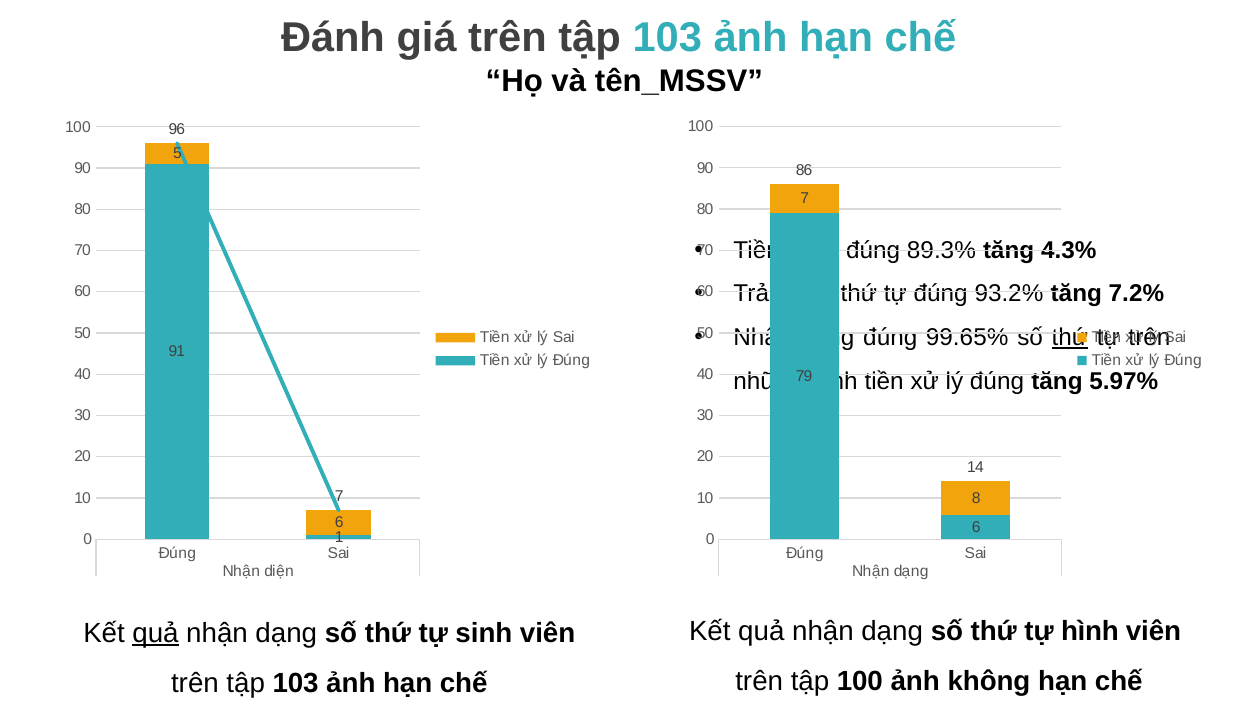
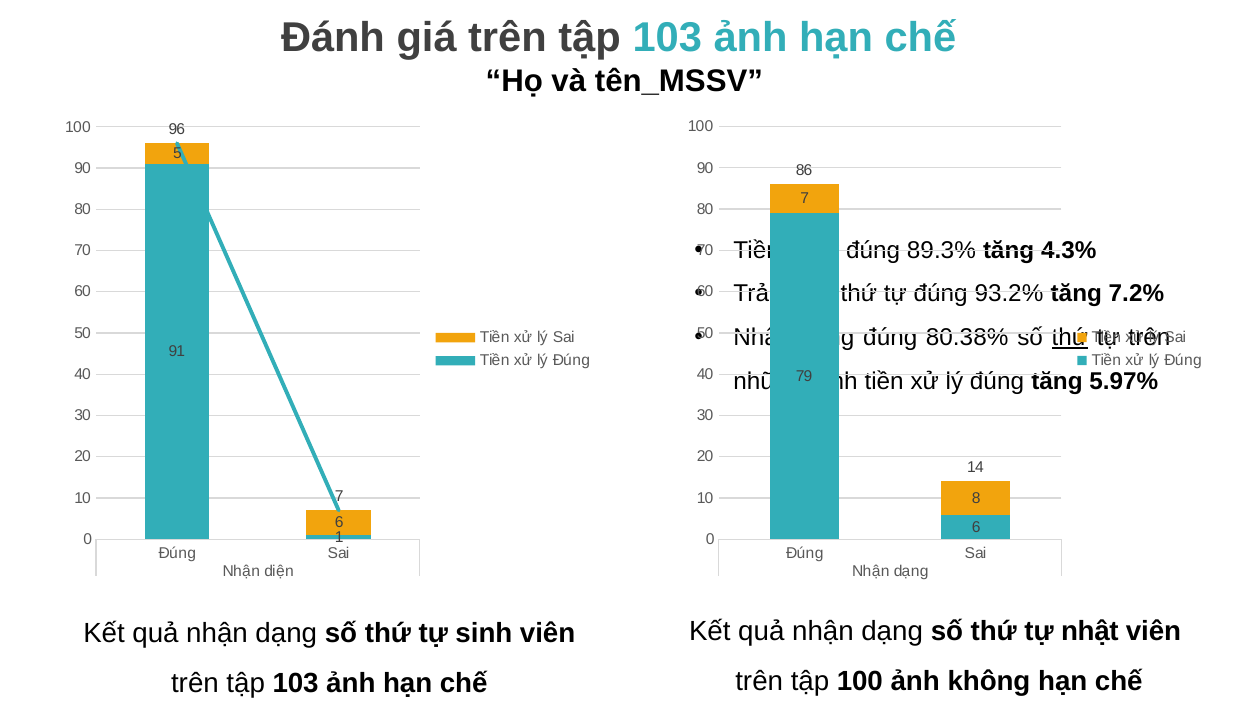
99.65%: 99.65% -> 80.38% (967, 338)
tự hình: hình -> nhật (1090, 632)
quả underline: present -> none (155, 634)
